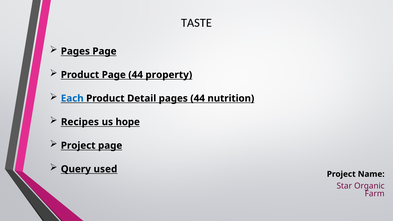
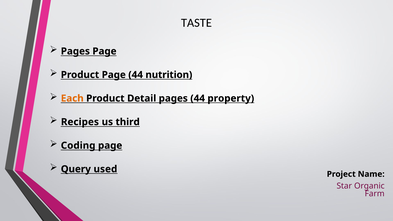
property: property -> nutrition (169, 75)
Each colour: blue -> orange (72, 98)
nutrition: nutrition -> property (231, 98)
hope: hope -> third (128, 122)
Project: Project -> Coding (78, 146)
